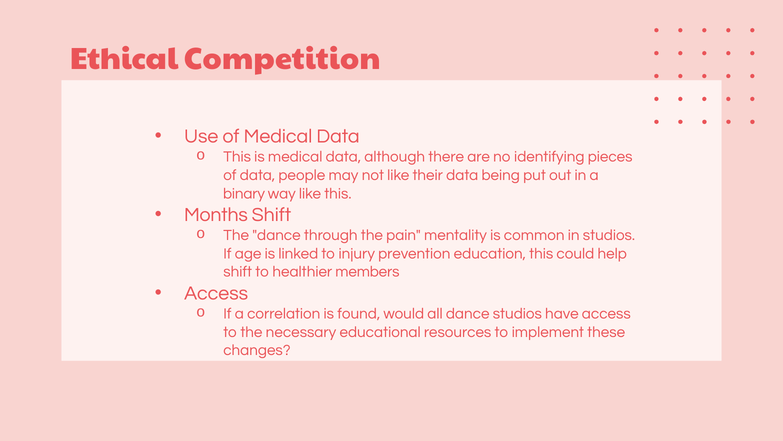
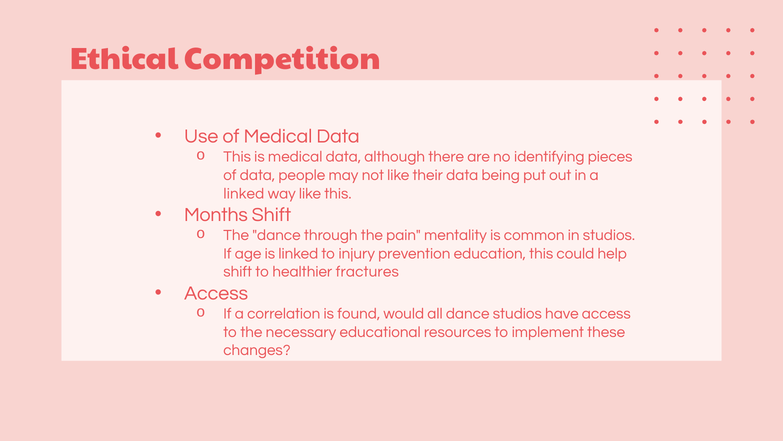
binary: binary -> linked (244, 193)
members: members -> fractures (367, 272)
